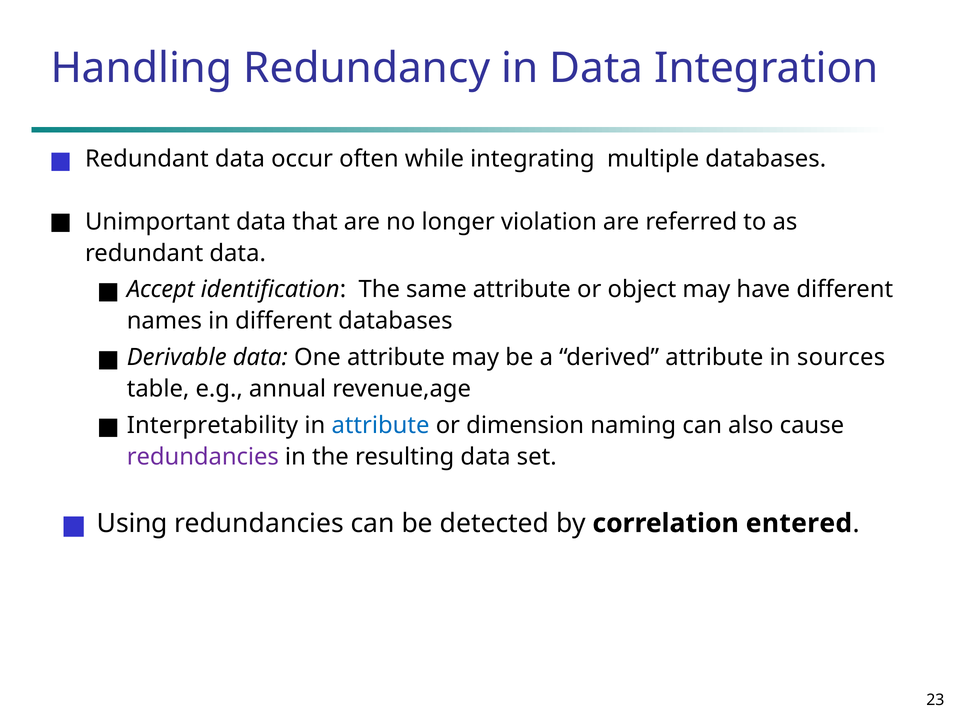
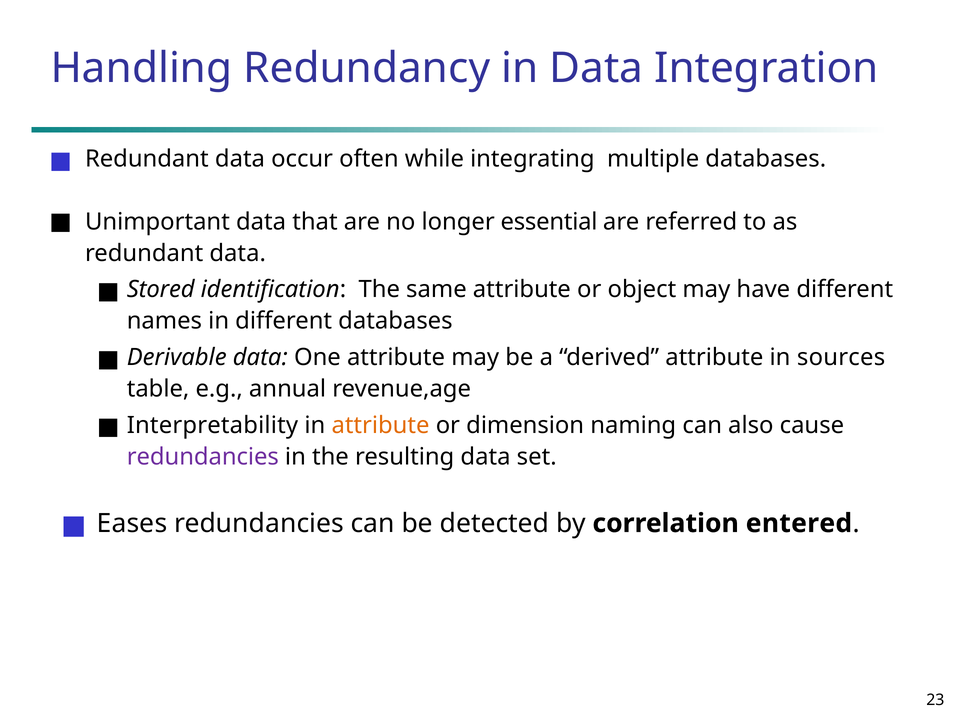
violation: violation -> essential (549, 222)
Accept: Accept -> Stored (161, 289)
attribute colour: blue -> orange (381, 425)
Using: Using -> Eases (132, 523)
